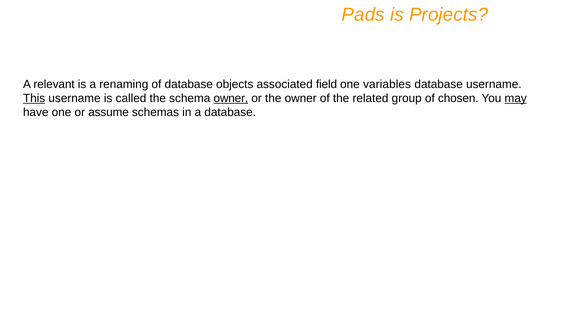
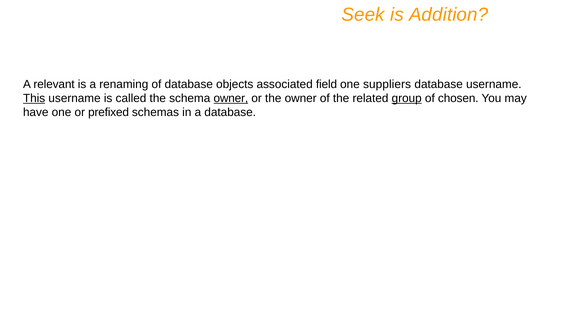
Pads: Pads -> Seek (363, 15)
Projects: Projects -> Addition (449, 15)
variables: variables -> suppliers (387, 84)
group underline: none -> present (407, 98)
may underline: present -> none (516, 98)
assume: assume -> prefixed (109, 112)
